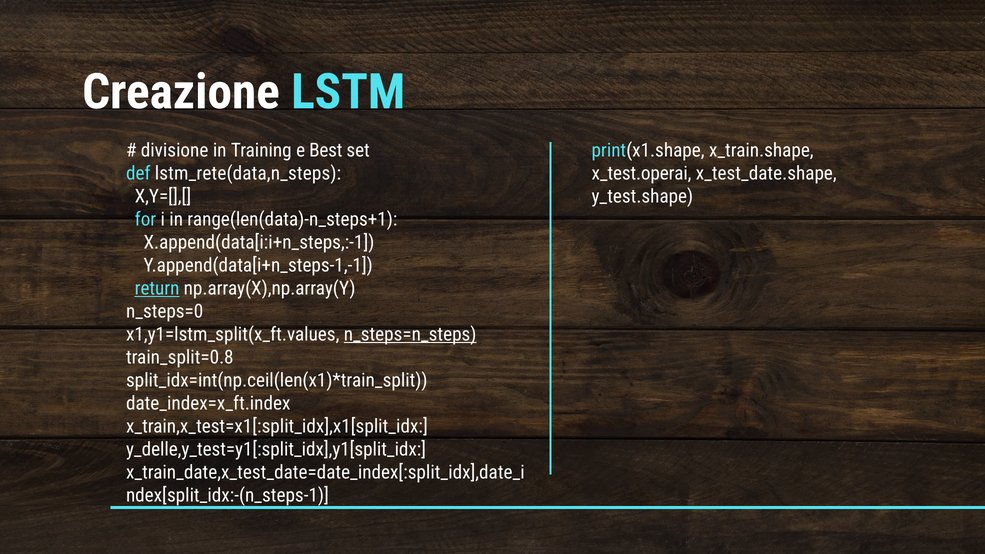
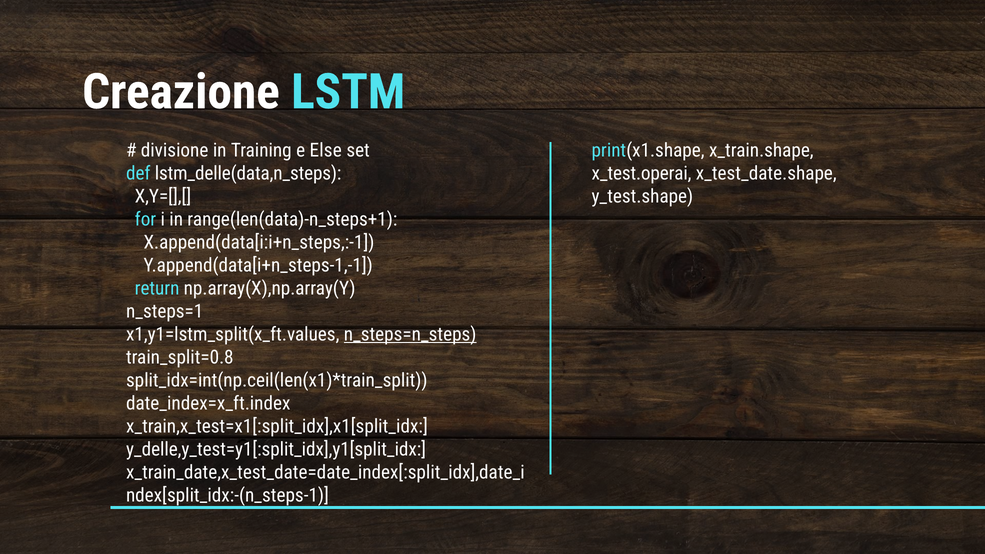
Best: Best -> Else (326, 150)
lstm_rete(data,n_steps: lstm_rete(data,n_steps -> lstm_delle(data,n_steps (248, 173)
return underline: present -> none (157, 288)
n_steps=0: n_steps=0 -> n_steps=1 (165, 311)
